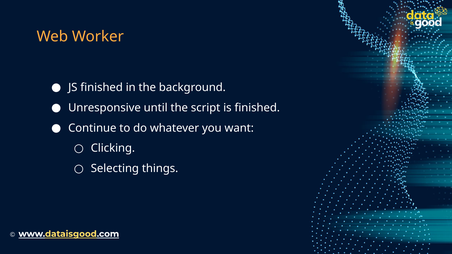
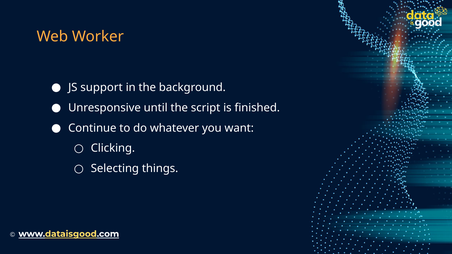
JS finished: finished -> support (102, 87)
